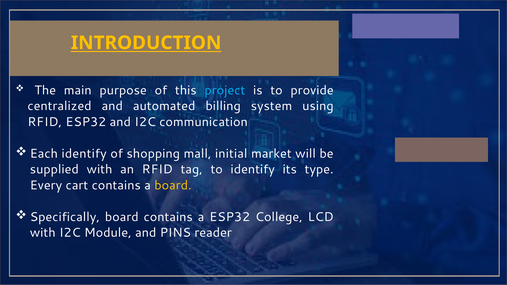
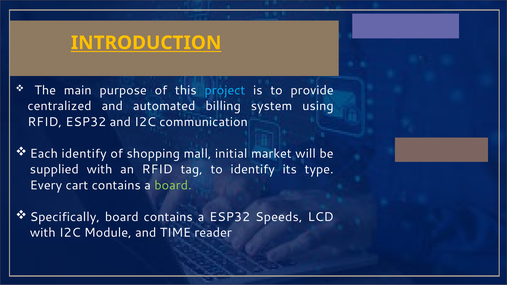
board colour: yellow -> light green (173, 185)
College: College -> Speeds (279, 217)
PINS: PINS -> TIME (175, 233)
